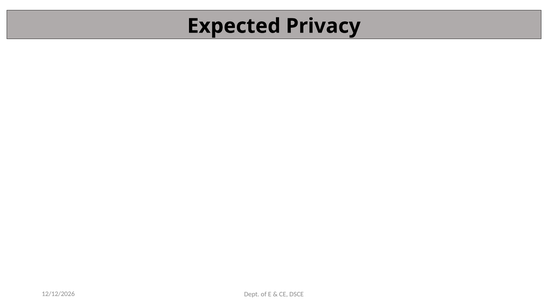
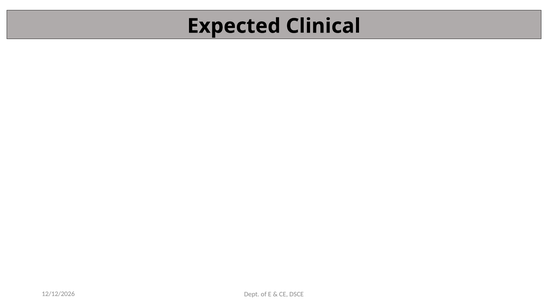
Privacy: Privacy -> Clinical (323, 26)
